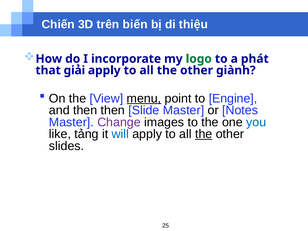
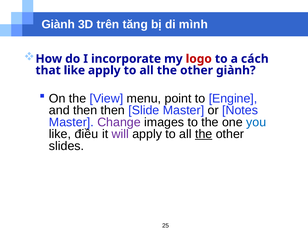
Chiến: Chiến -> Giành (58, 24)
biến: biến -> tăng (135, 24)
thiệu: thiệu -> mình (193, 24)
logo colour: green -> red (199, 59)
phát: phát -> cách (255, 59)
that giải: giải -> like (74, 70)
menu underline: present -> none (144, 98)
tảng: tảng -> điều (86, 134)
will colour: blue -> purple (120, 134)
